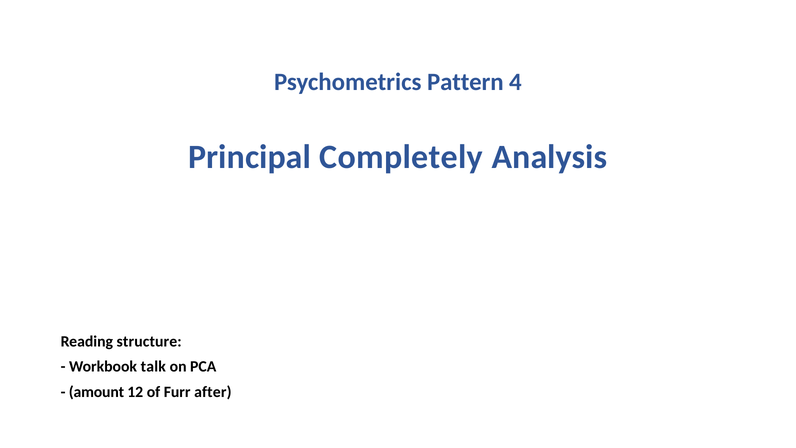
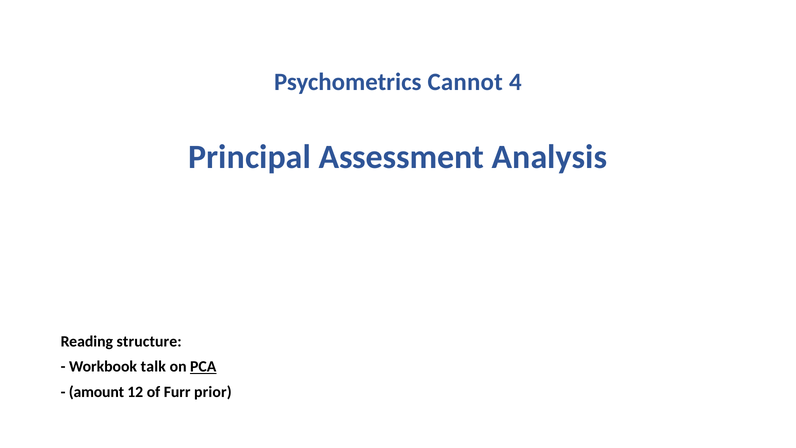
Pattern: Pattern -> Cannot (465, 82)
Completely: Completely -> Assessment (401, 157)
PCA underline: none -> present (203, 367)
after: after -> prior (213, 392)
